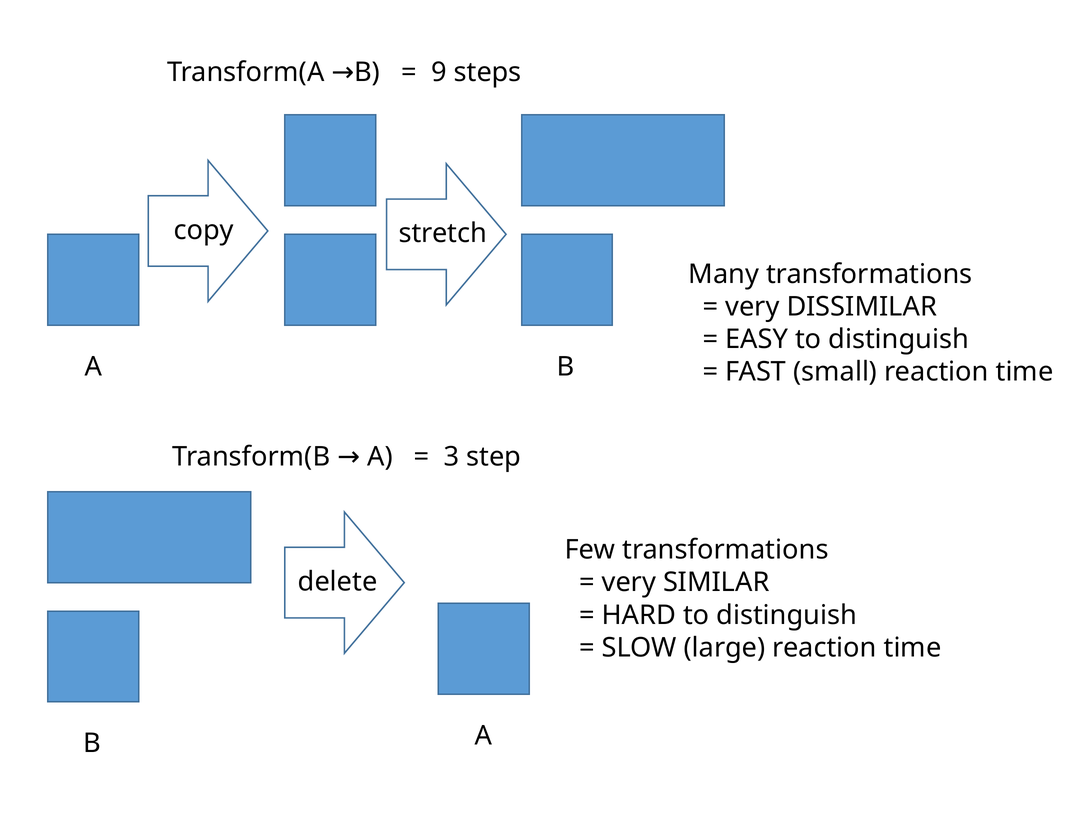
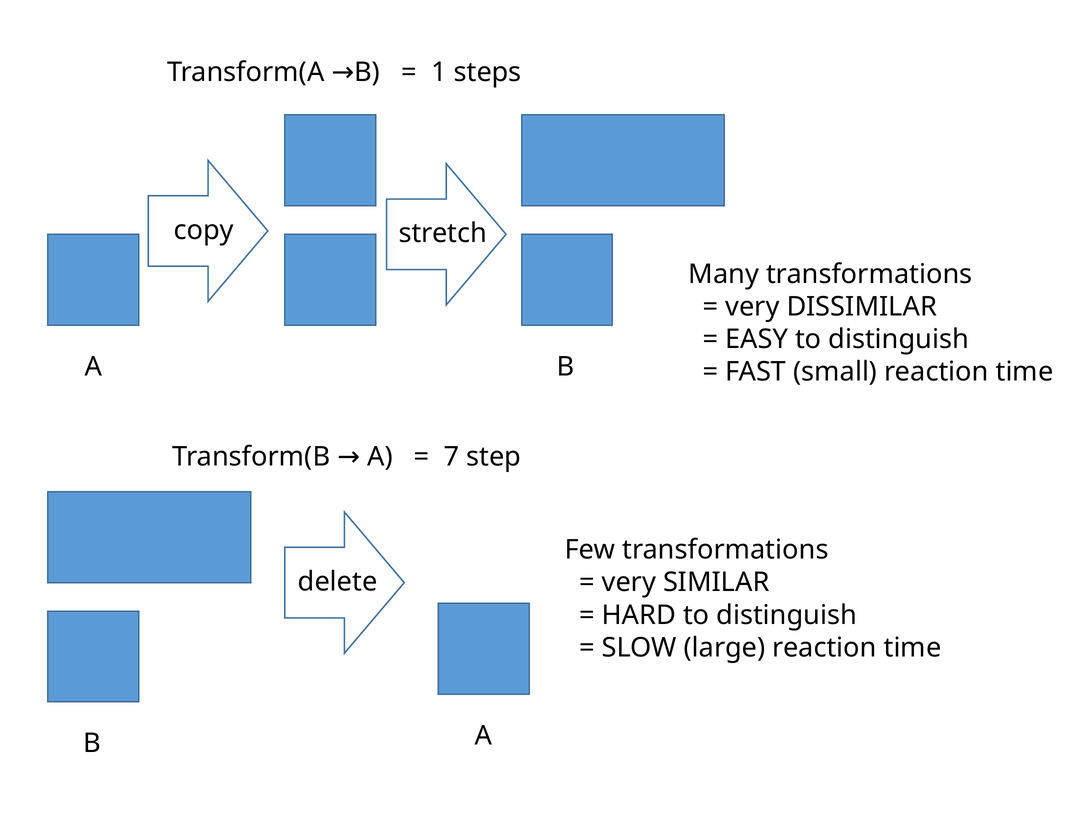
9: 9 -> 1 (439, 72)
3: 3 -> 7 (451, 457)
